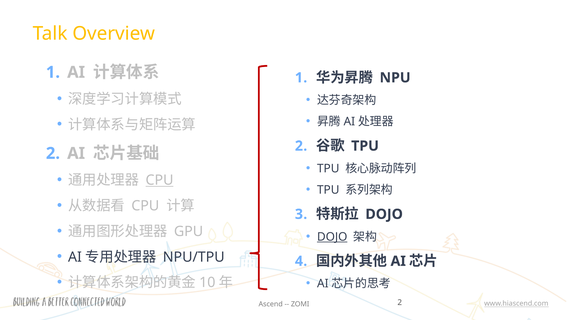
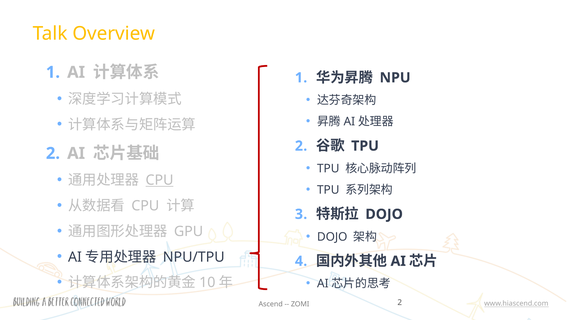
DOJO underline: present -> none (332, 236)
